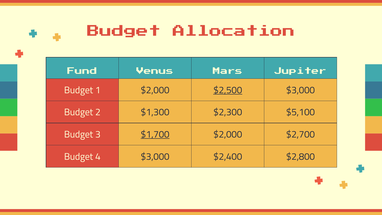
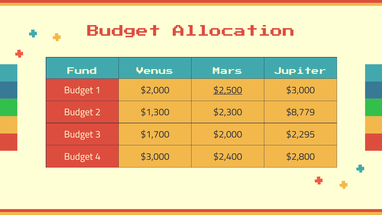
$5,100: $5,100 -> $8,779 (300, 112)
$1,700 underline: present -> none (155, 134)
$2,700: $2,700 -> $2,295 (300, 134)
